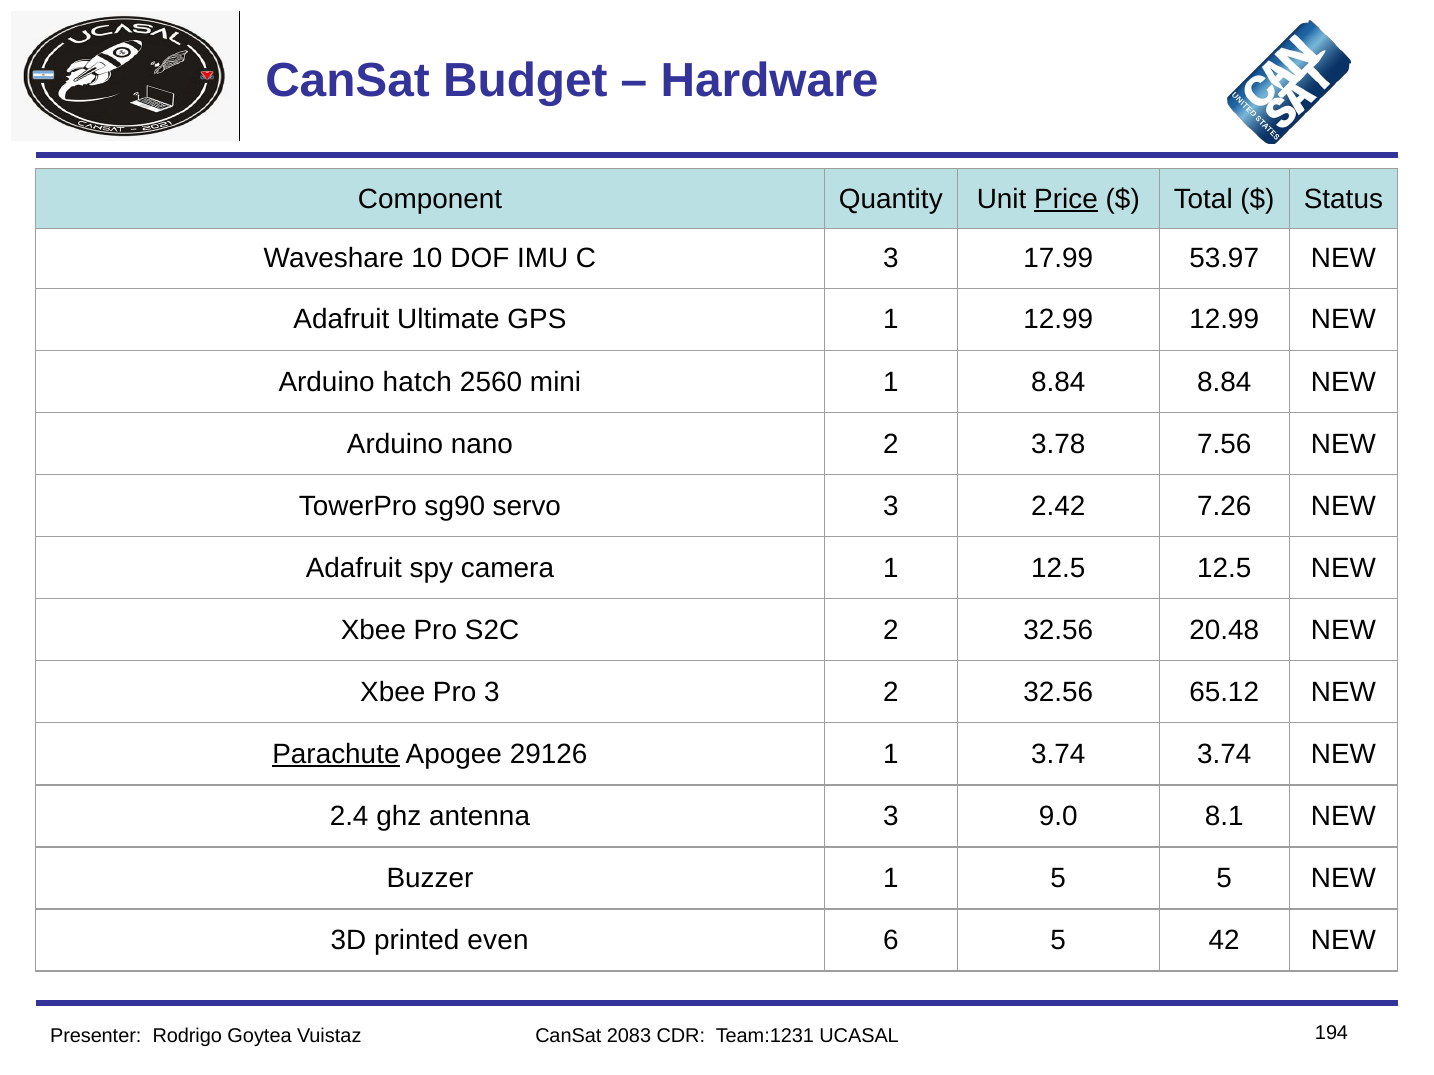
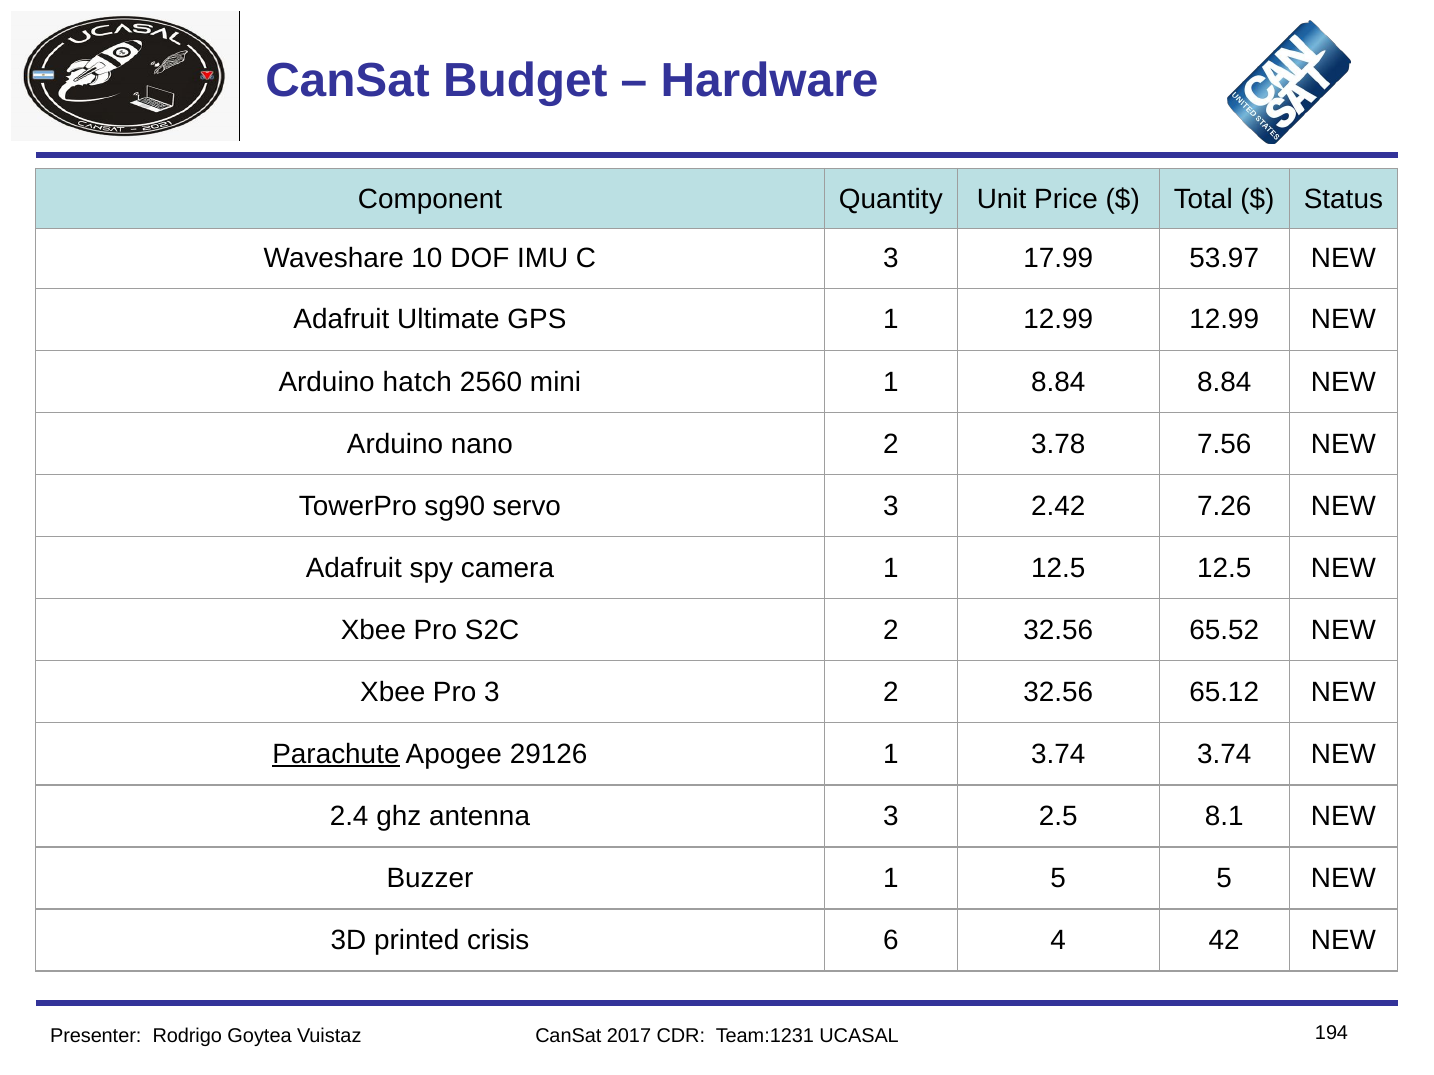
Price underline: present -> none (1066, 199)
20.48: 20.48 -> 65.52 (1224, 630)
9.0: 9.0 -> 2.5 (1058, 817)
even: even -> crisis (498, 941)
6 5: 5 -> 4 (1058, 941)
2083: 2083 -> 2017 (629, 1036)
